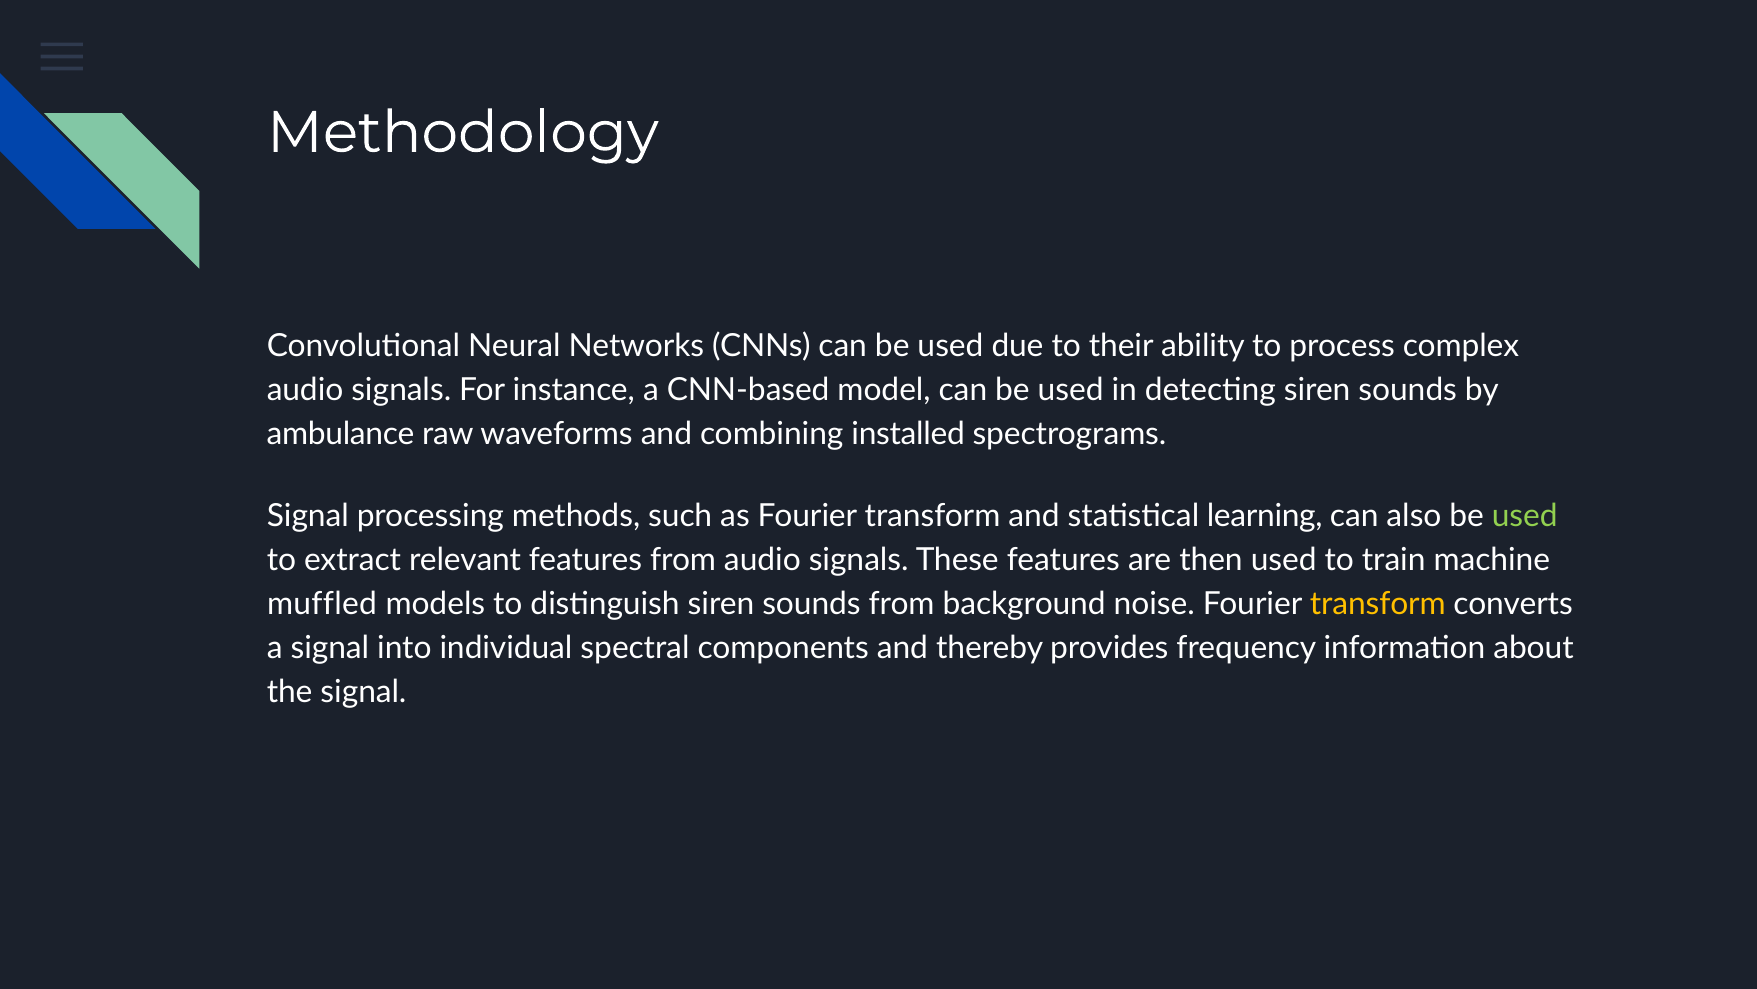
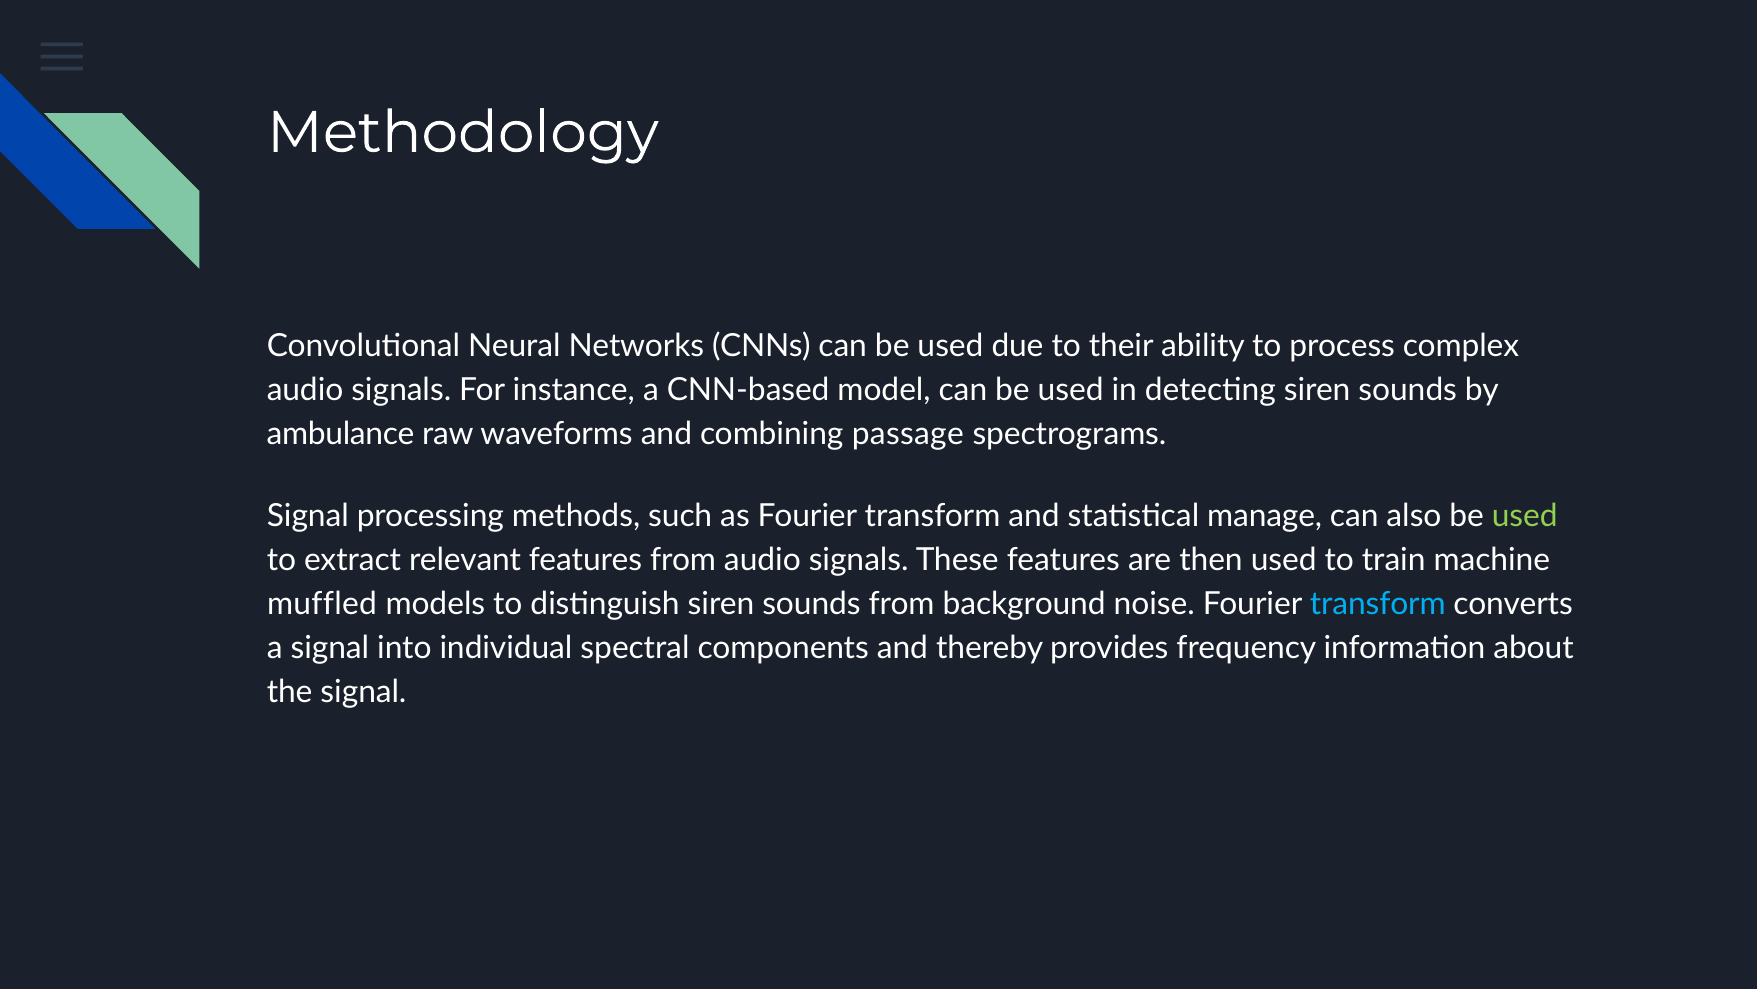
installed: installed -> passage (908, 433)
learning: learning -> manage (1265, 516)
transform colour: yellow -> light blue (1378, 604)
